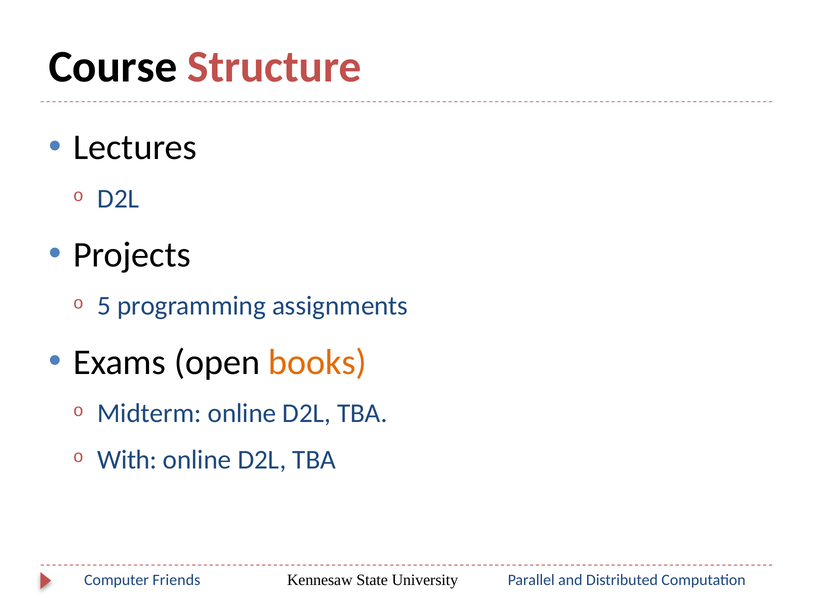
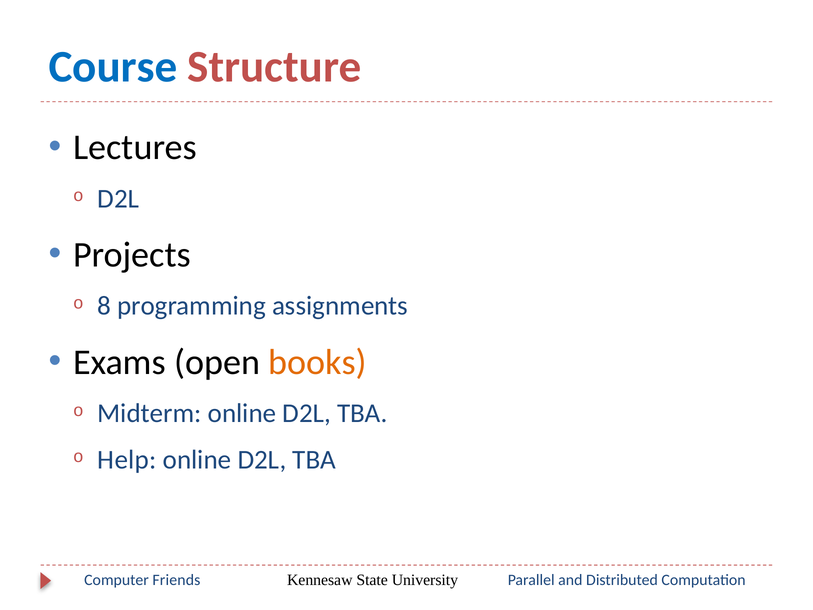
Course colour: black -> blue (113, 67)
5: 5 -> 8 (104, 306)
With: With -> Help (127, 460)
